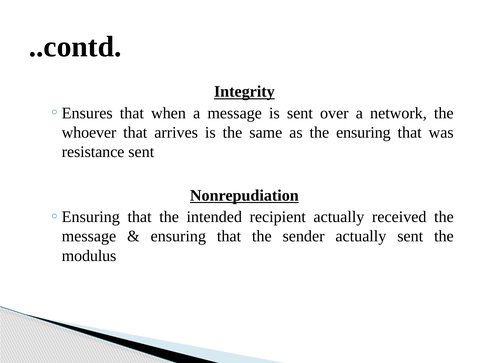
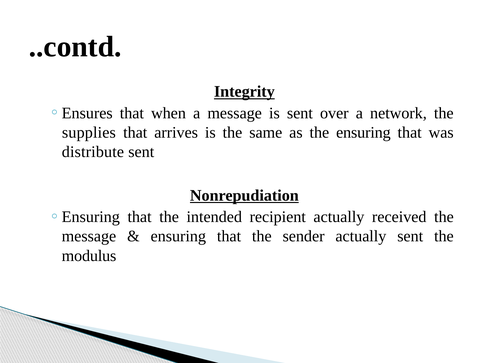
whoever: whoever -> supplies (89, 132)
resistance: resistance -> distribute (93, 152)
